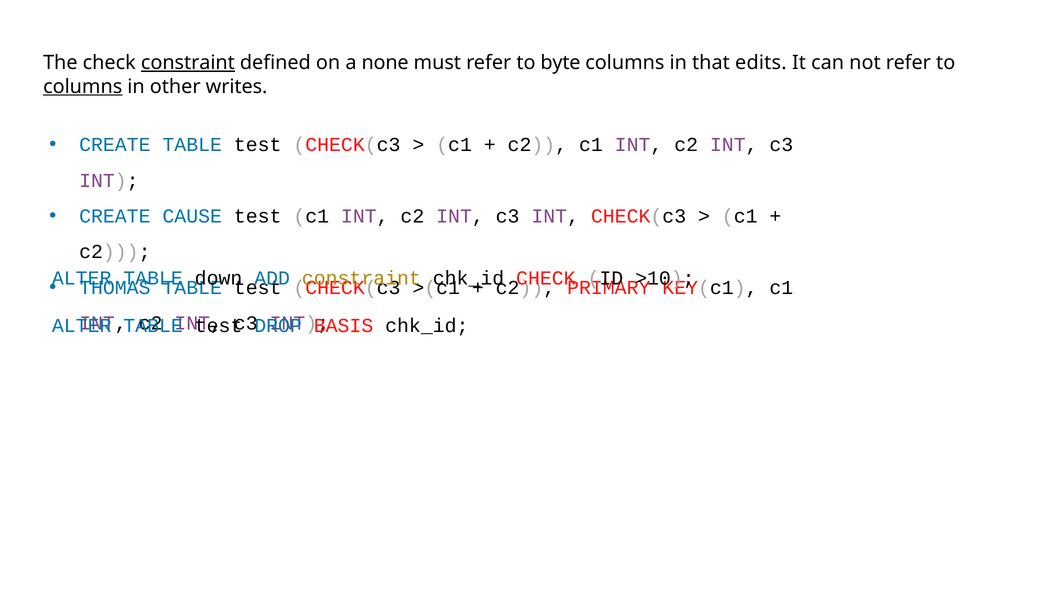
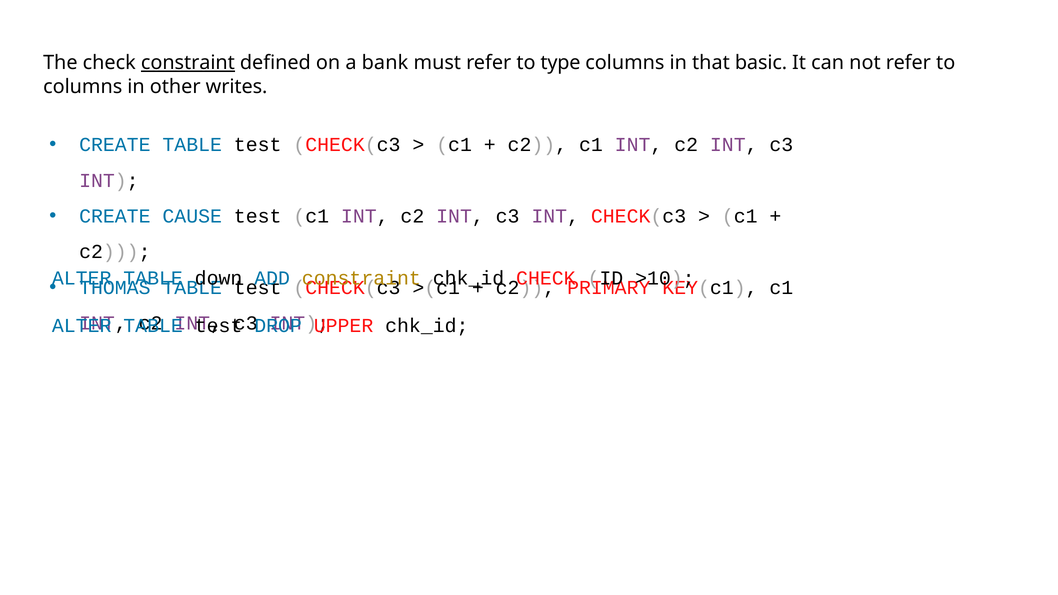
none: none -> bank (385, 63)
byte: byte -> type (561, 63)
edits: edits -> basic (761, 63)
columns underline: present -> none (83, 87)
BASIS: BASIS -> UPPER (344, 326)
